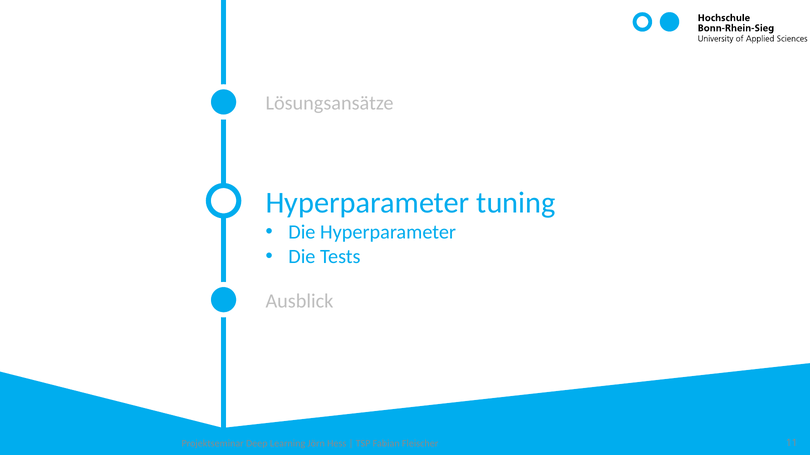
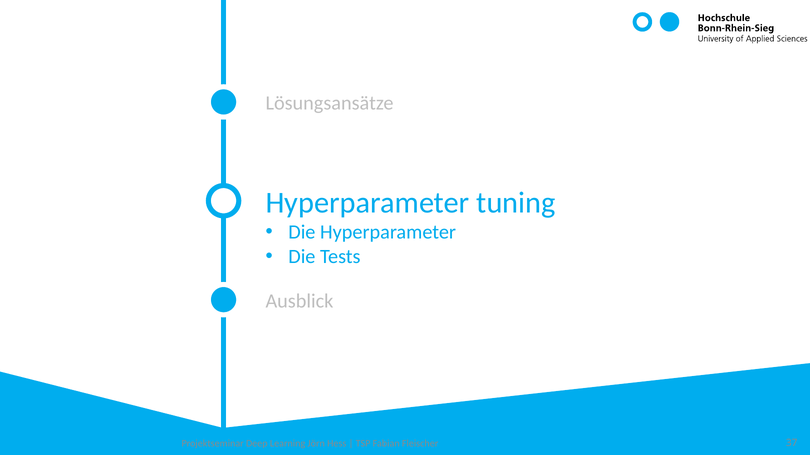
11: 11 -> 37 (792, 443)
